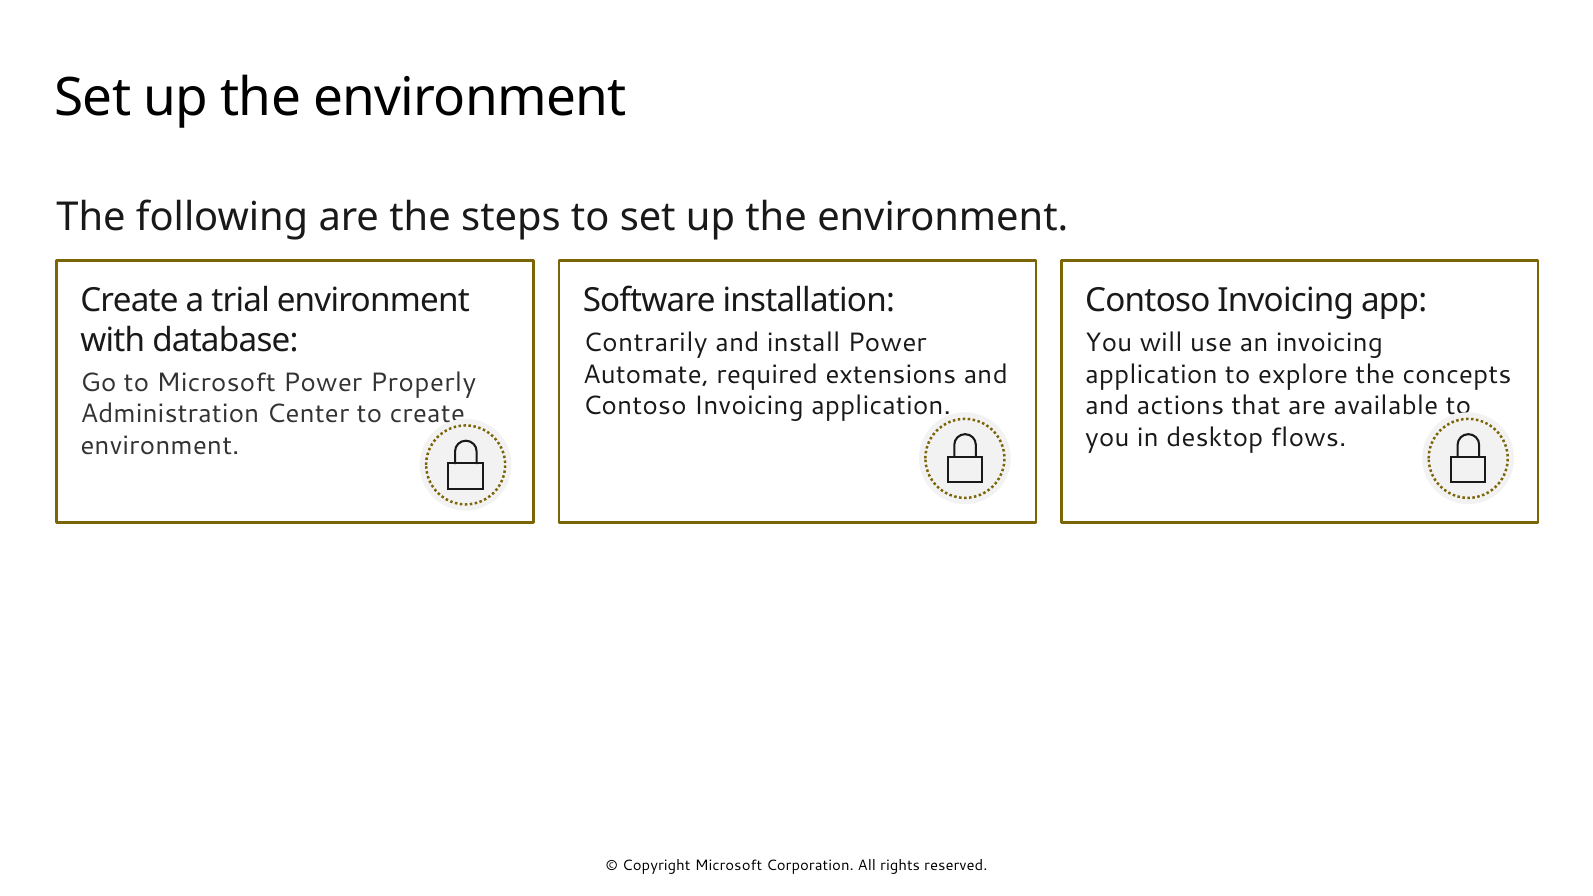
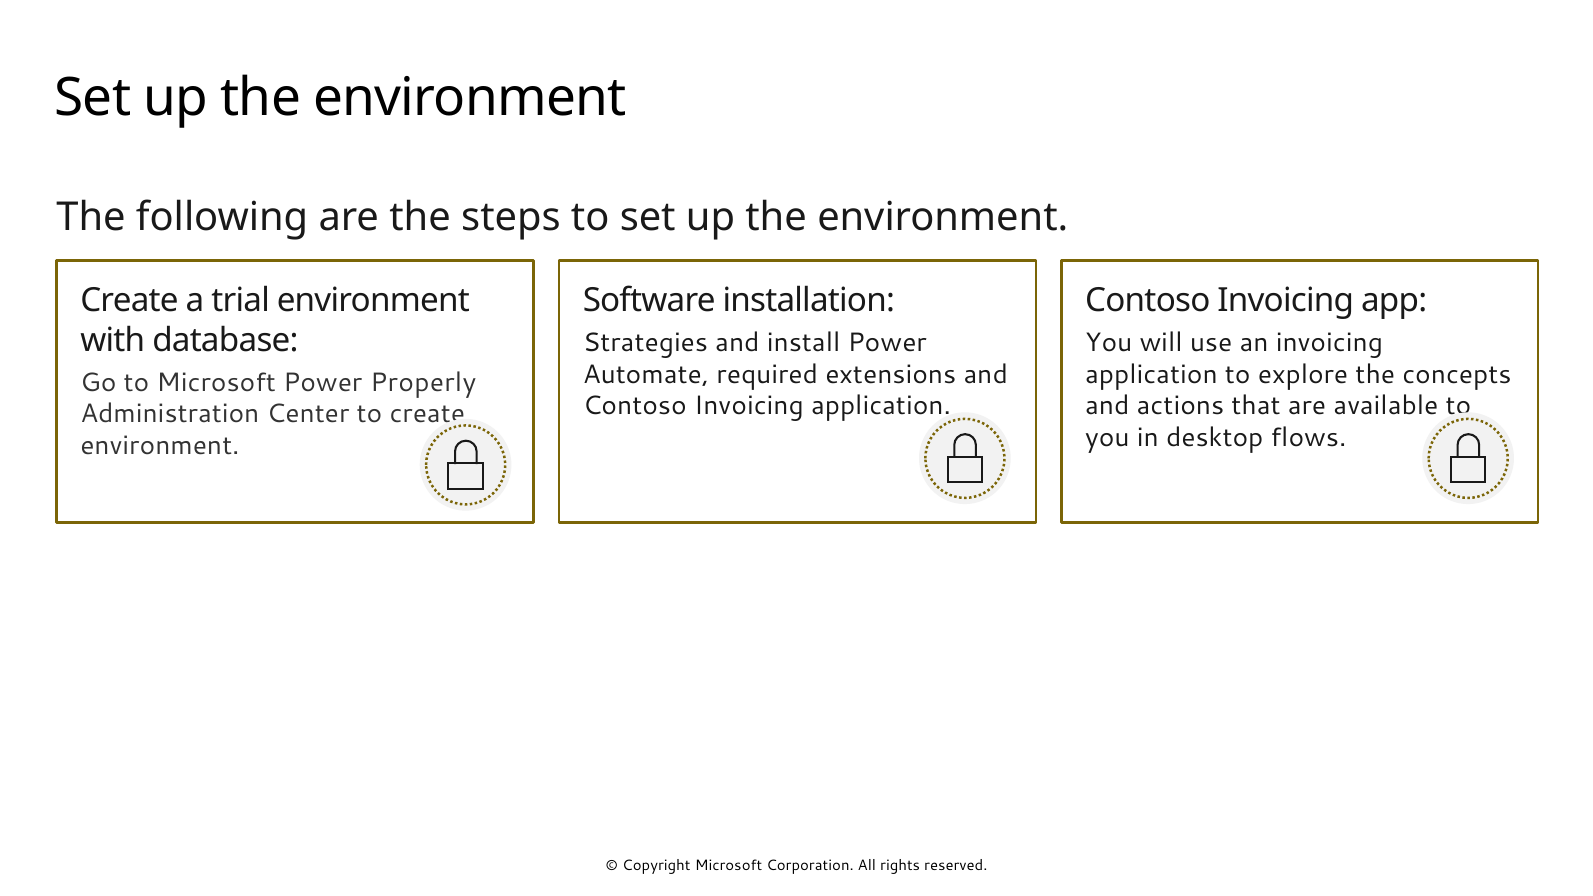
Contrarily: Contrarily -> Strategies (645, 343)
